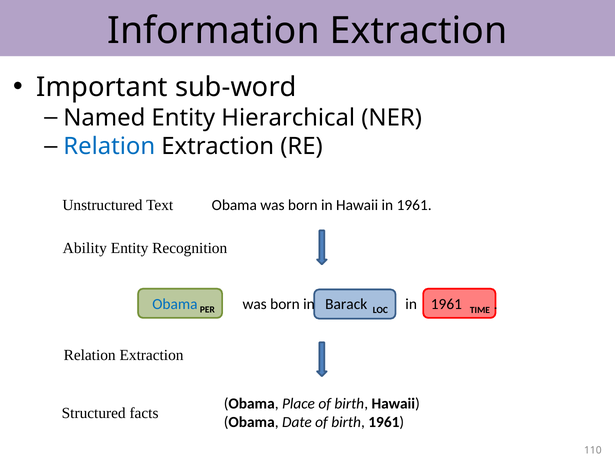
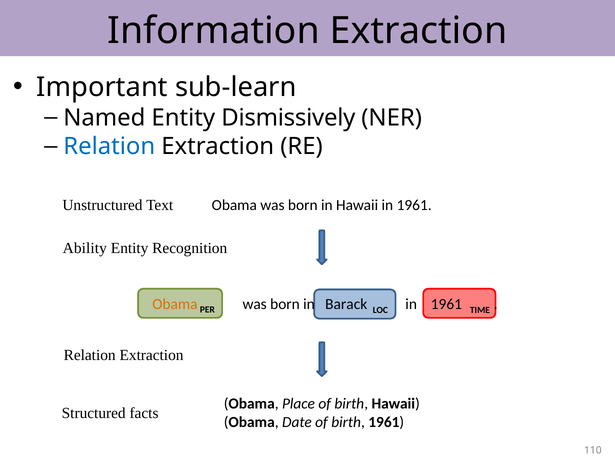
sub-word: sub-word -> sub-learn (236, 87)
Hierarchical: Hierarchical -> Dismissively (288, 118)
Obama colour: blue -> orange (175, 304)
